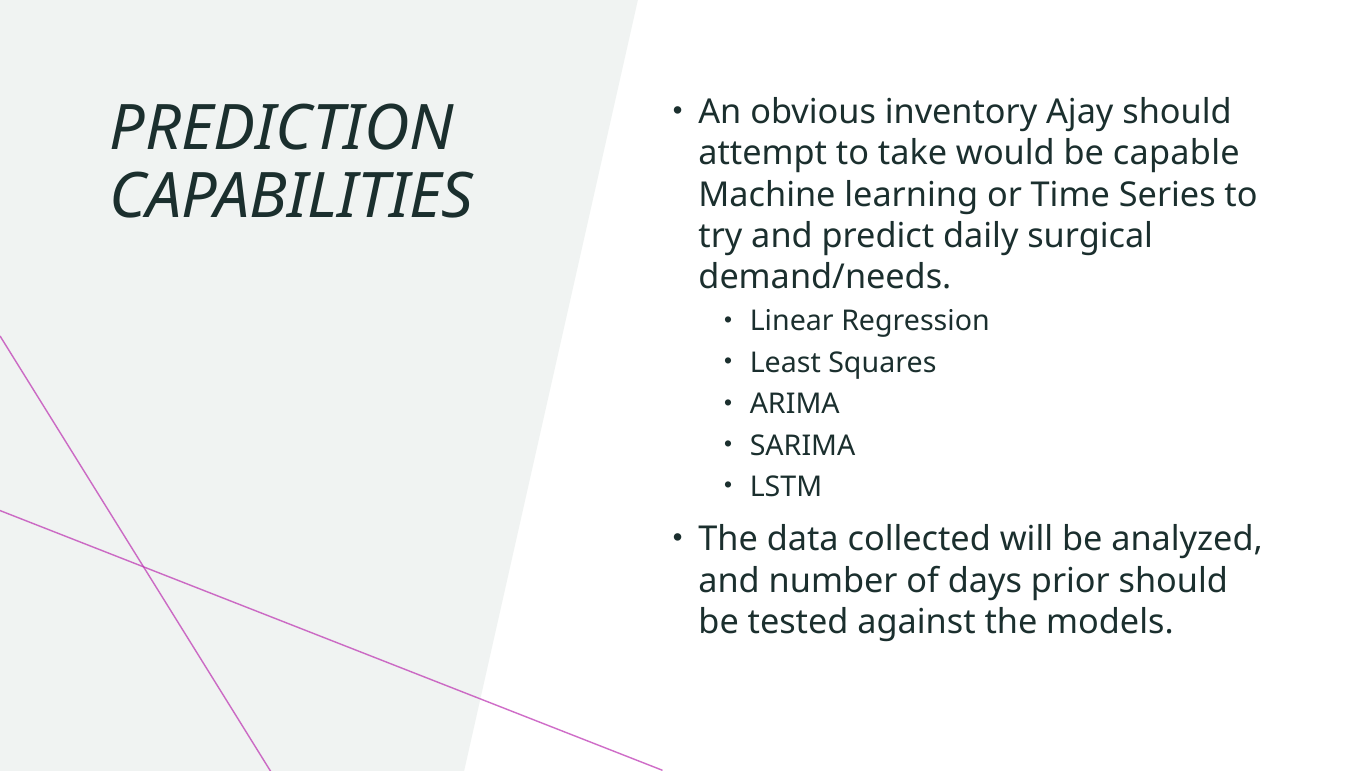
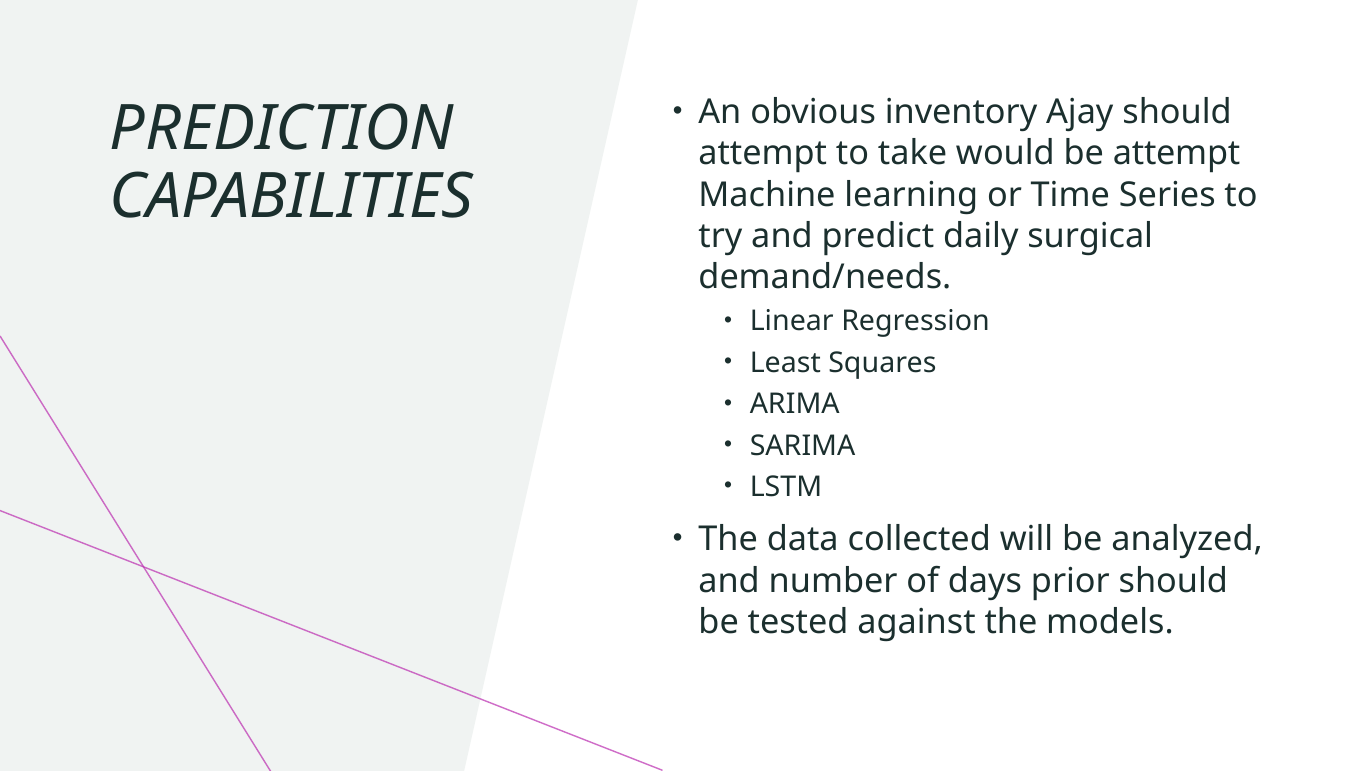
be capable: capable -> attempt (1177, 154)
